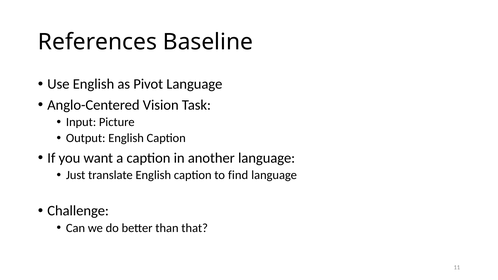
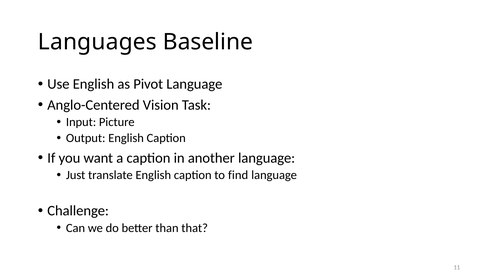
References: References -> Languages (97, 42)
